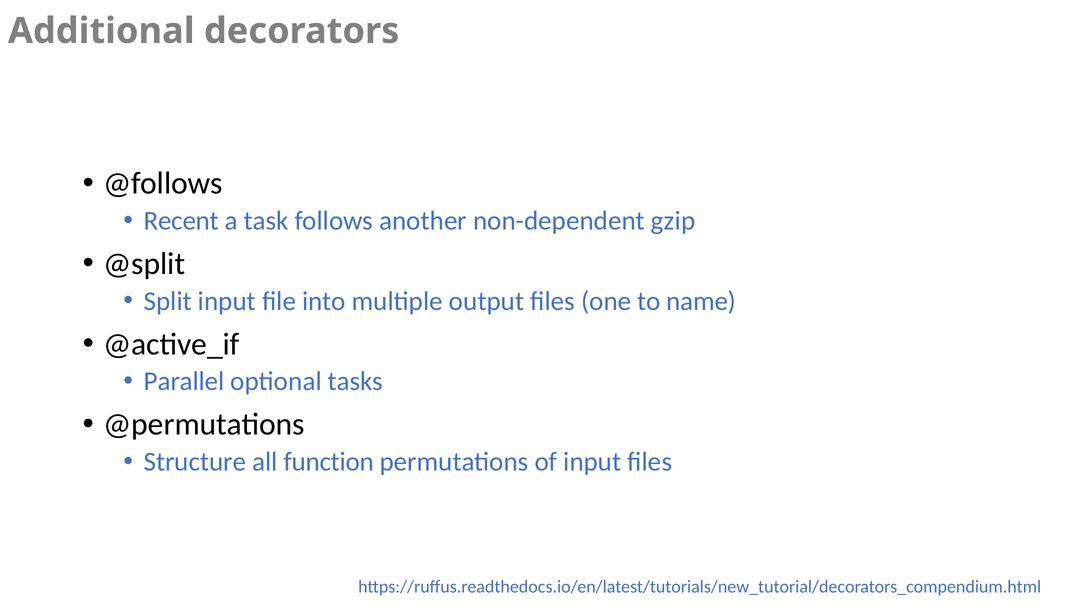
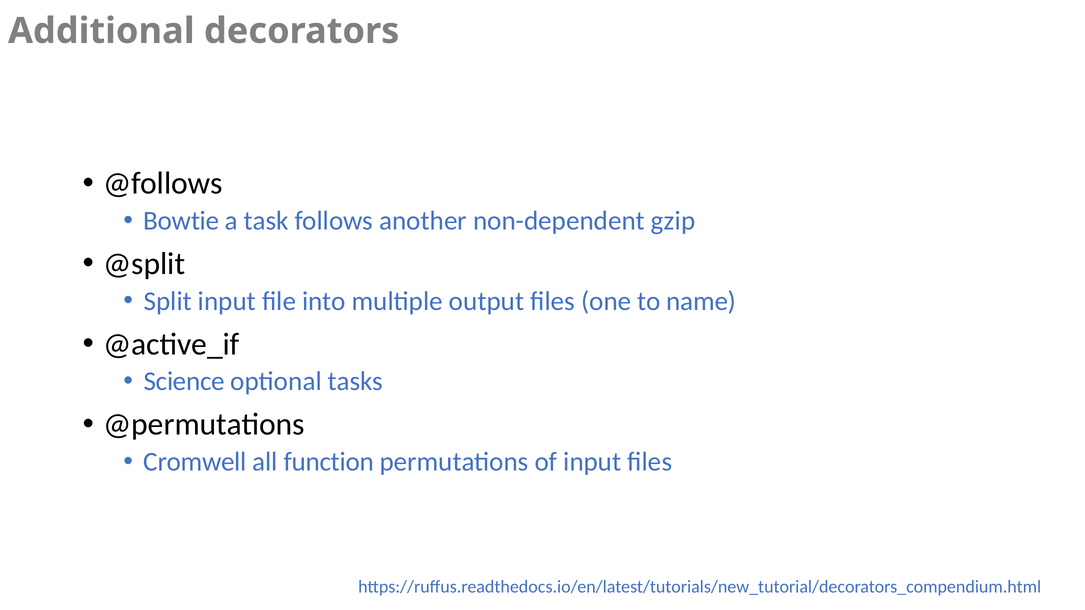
Recent: Recent -> Bowtie (181, 221)
Parallel: Parallel -> Science (184, 382)
Structure: Structure -> Cromwell (195, 462)
